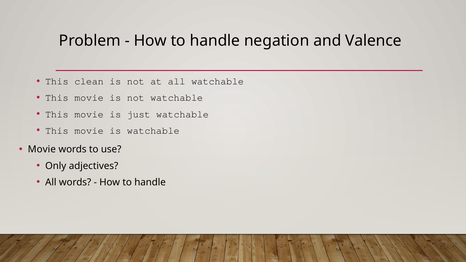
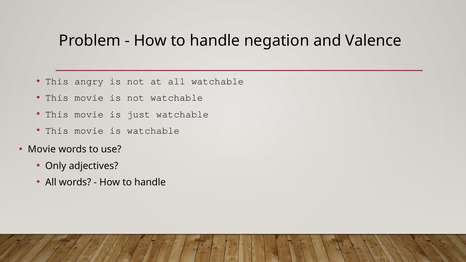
clean: clean -> angry (89, 81)
